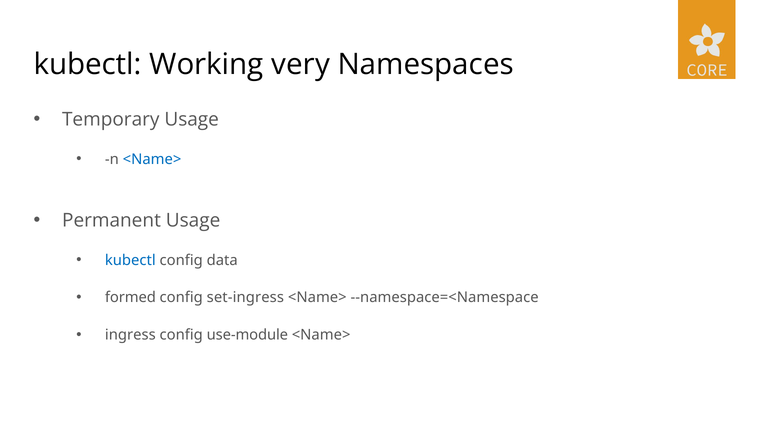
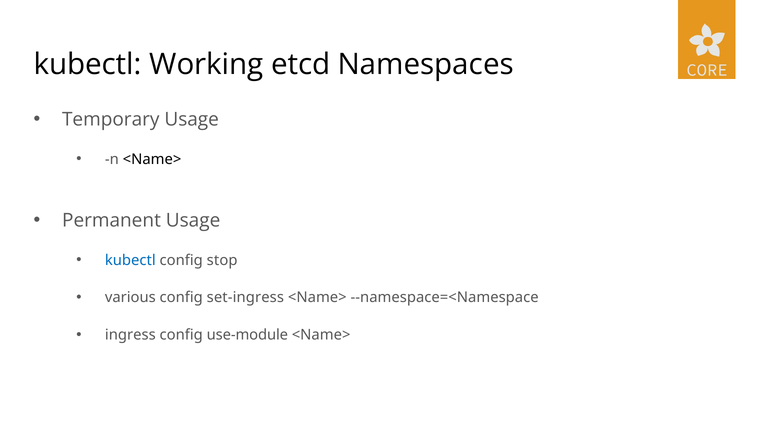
very: very -> etcd (301, 64)
<Name> colour: blue -> black (152, 159)
data: data -> stop (222, 260)
formed: formed -> various (130, 298)
